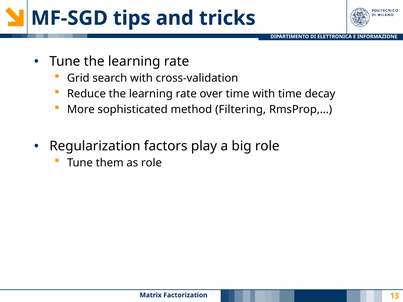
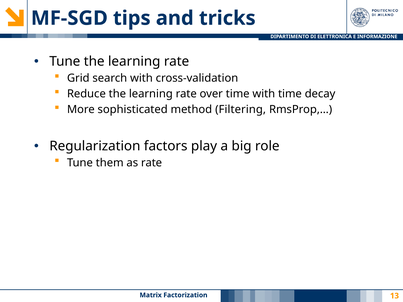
as role: role -> rate (152, 163)
